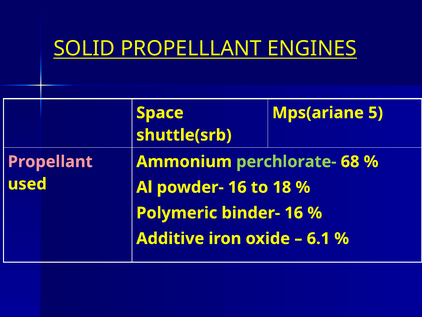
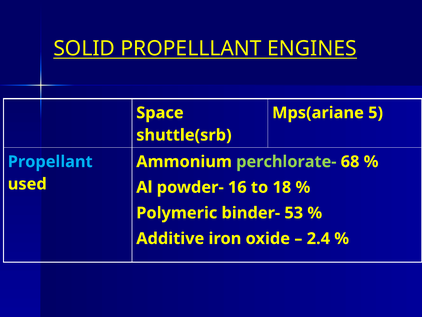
Propellant colour: pink -> light blue (50, 161)
binder- 16: 16 -> 53 (294, 213)
6.1: 6.1 -> 2.4 (318, 238)
